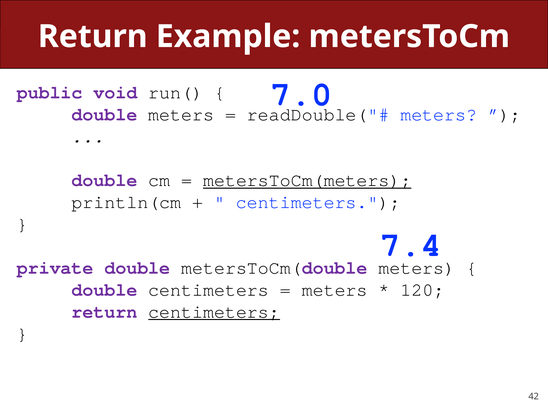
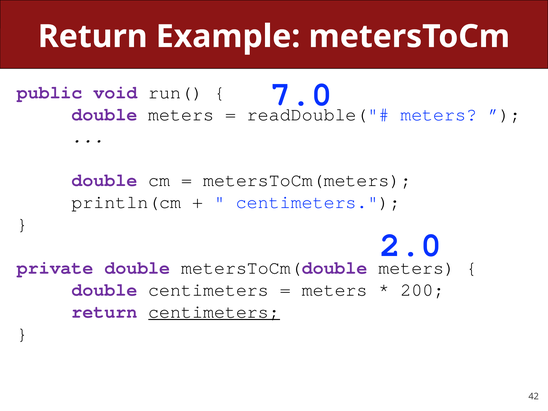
metersToCm(meters underline: present -> none (307, 180)
7.4: 7.4 -> 2.0 (411, 245)
120: 120 -> 200 (422, 290)
